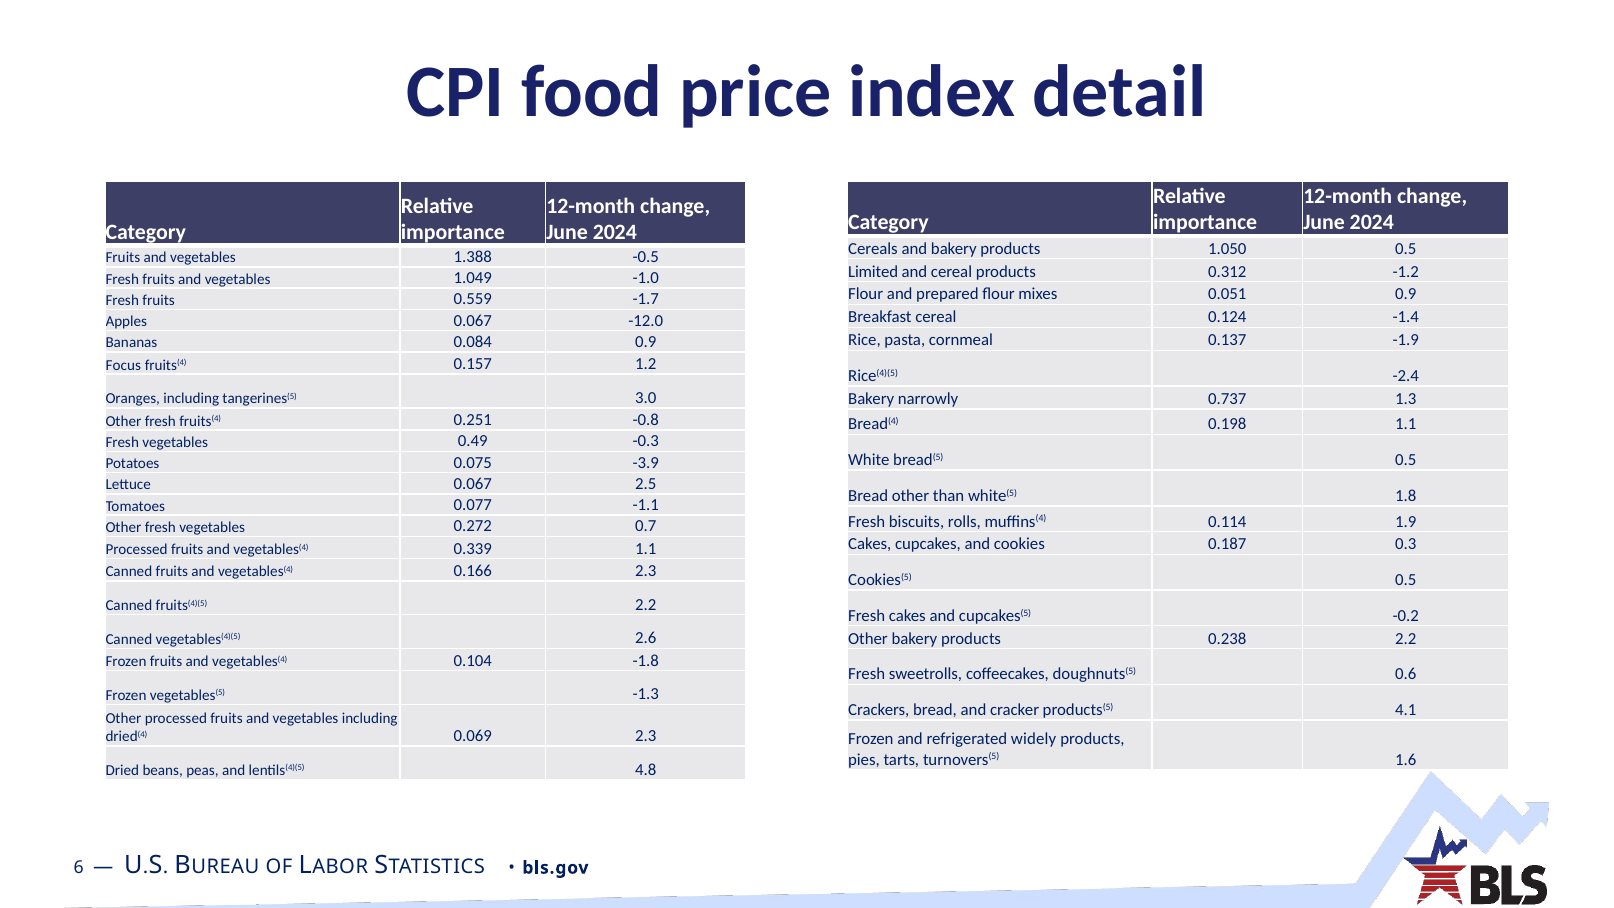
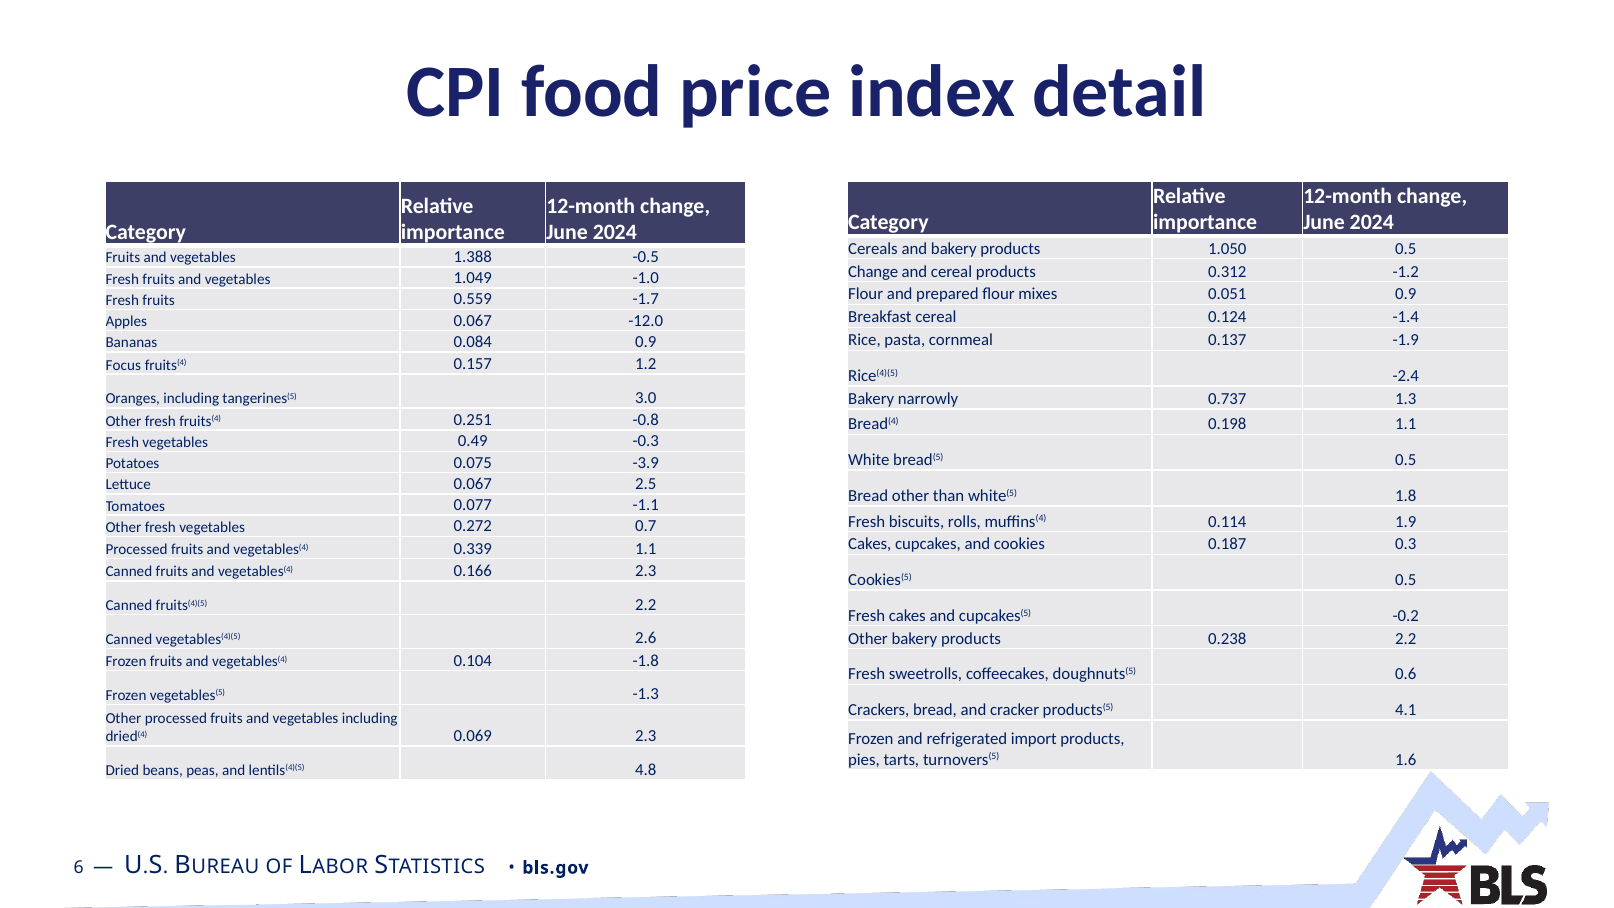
Limited: Limited -> Change (873, 272)
widely: widely -> import (1034, 739)
